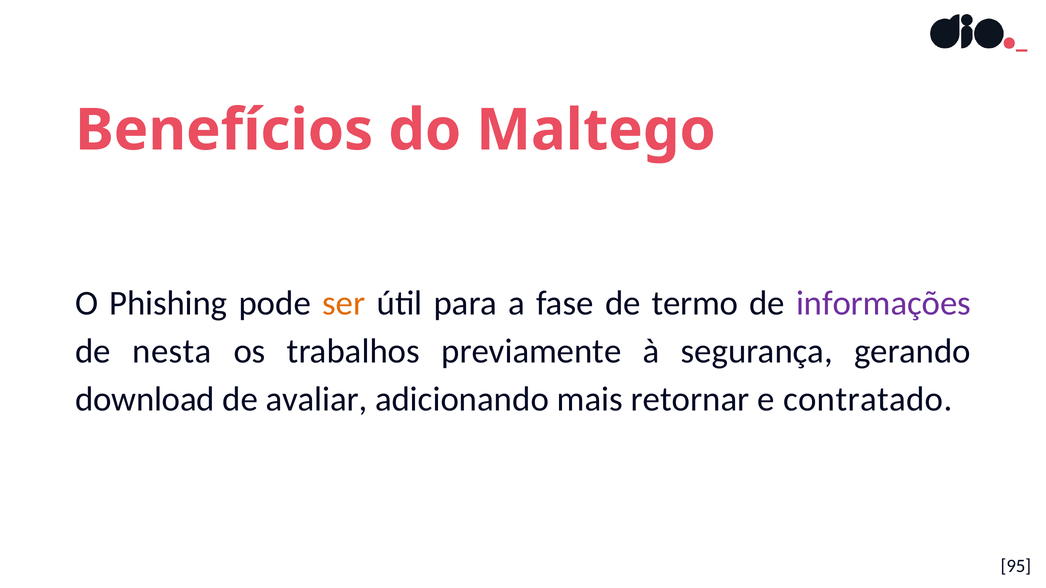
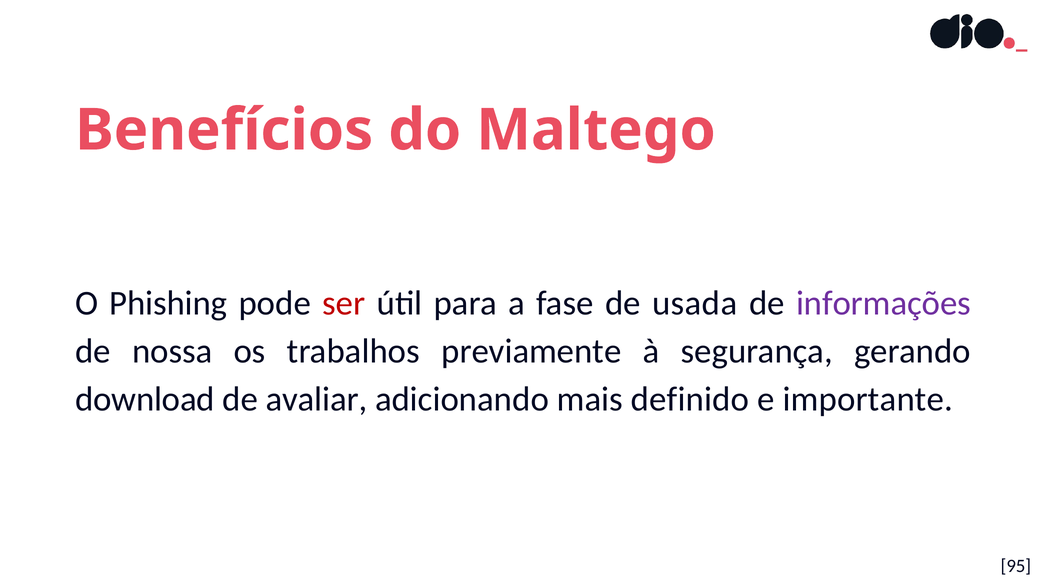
ser colour: orange -> red (344, 303)
termo: termo -> usada (695, 303)
nesta: nesta -> nossa (172, 351)
retornar: retornar -> definido (690, 399)
contratado: contratado -> importante (868, 399)
